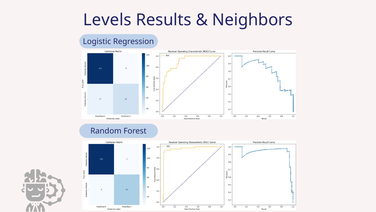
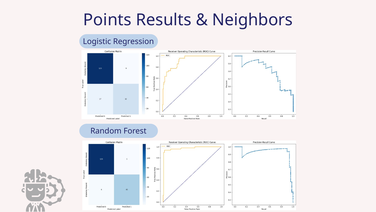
Levels: Levels -> Points (107, 20)
